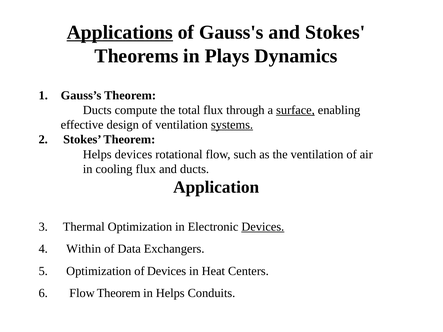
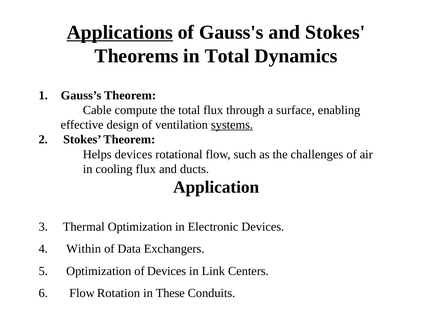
in Plays: Plays -> Total (227, 56)
Ducts: Ducts -> Cable (97, 110)
surface underline: present -> none (295, 110)
the ventilation: ventilation -> challenges (317, 154)
Devices underline: present -> none (263, 227)
Heat: Heat -> Link (213, 271)
Flow Theorem: Theorem -> Rotation (119, 293)
in Helps: Helps -> These (170, 293)
